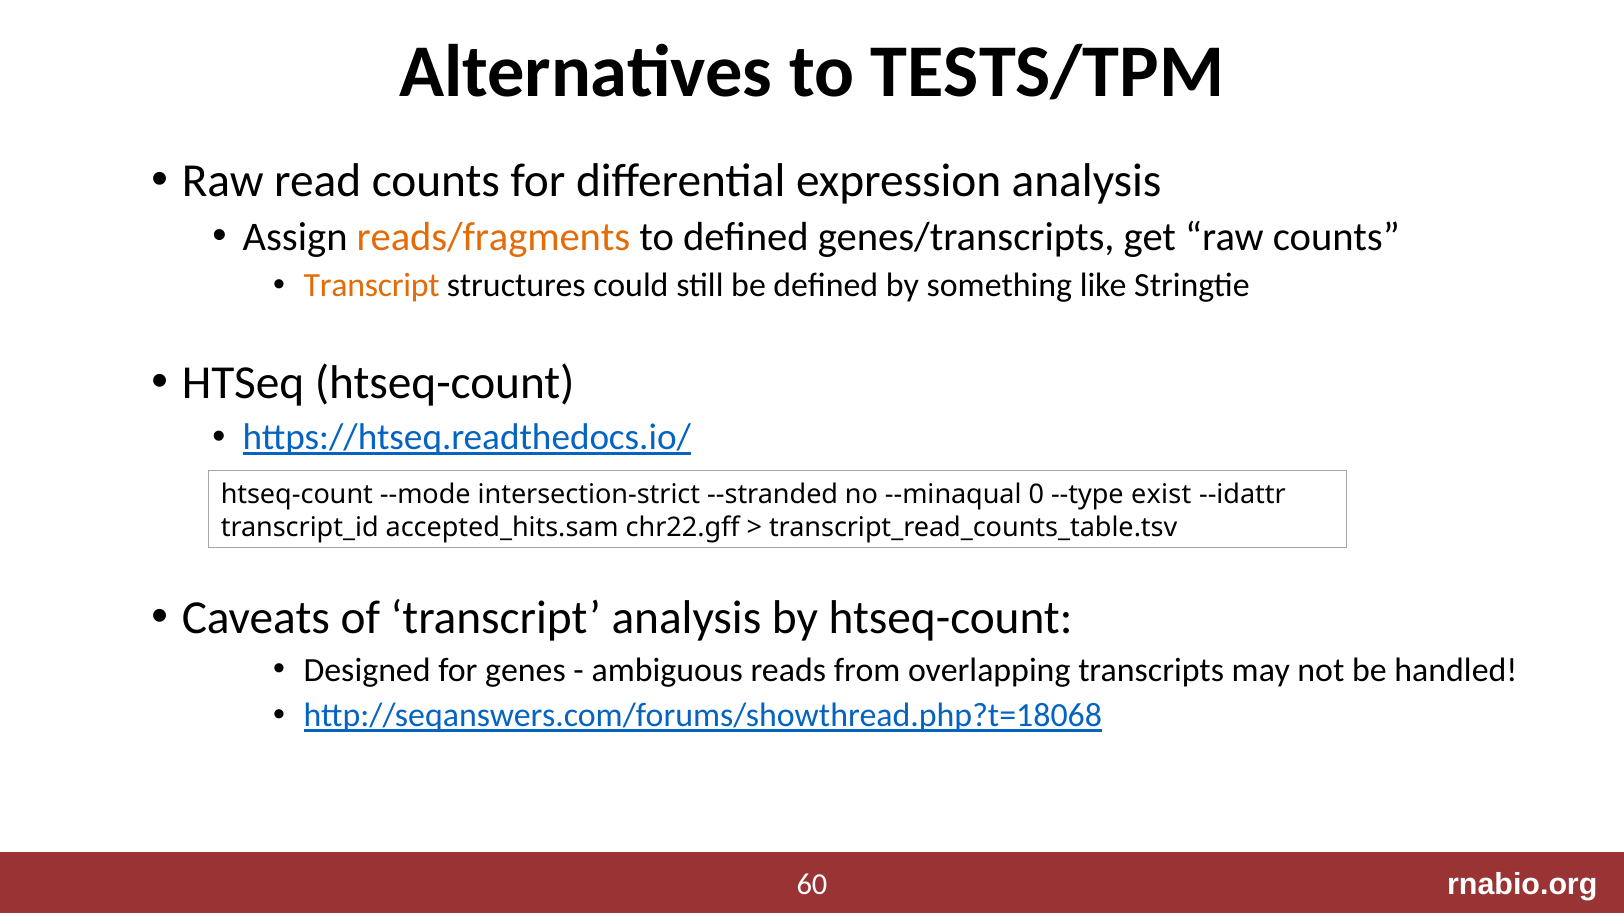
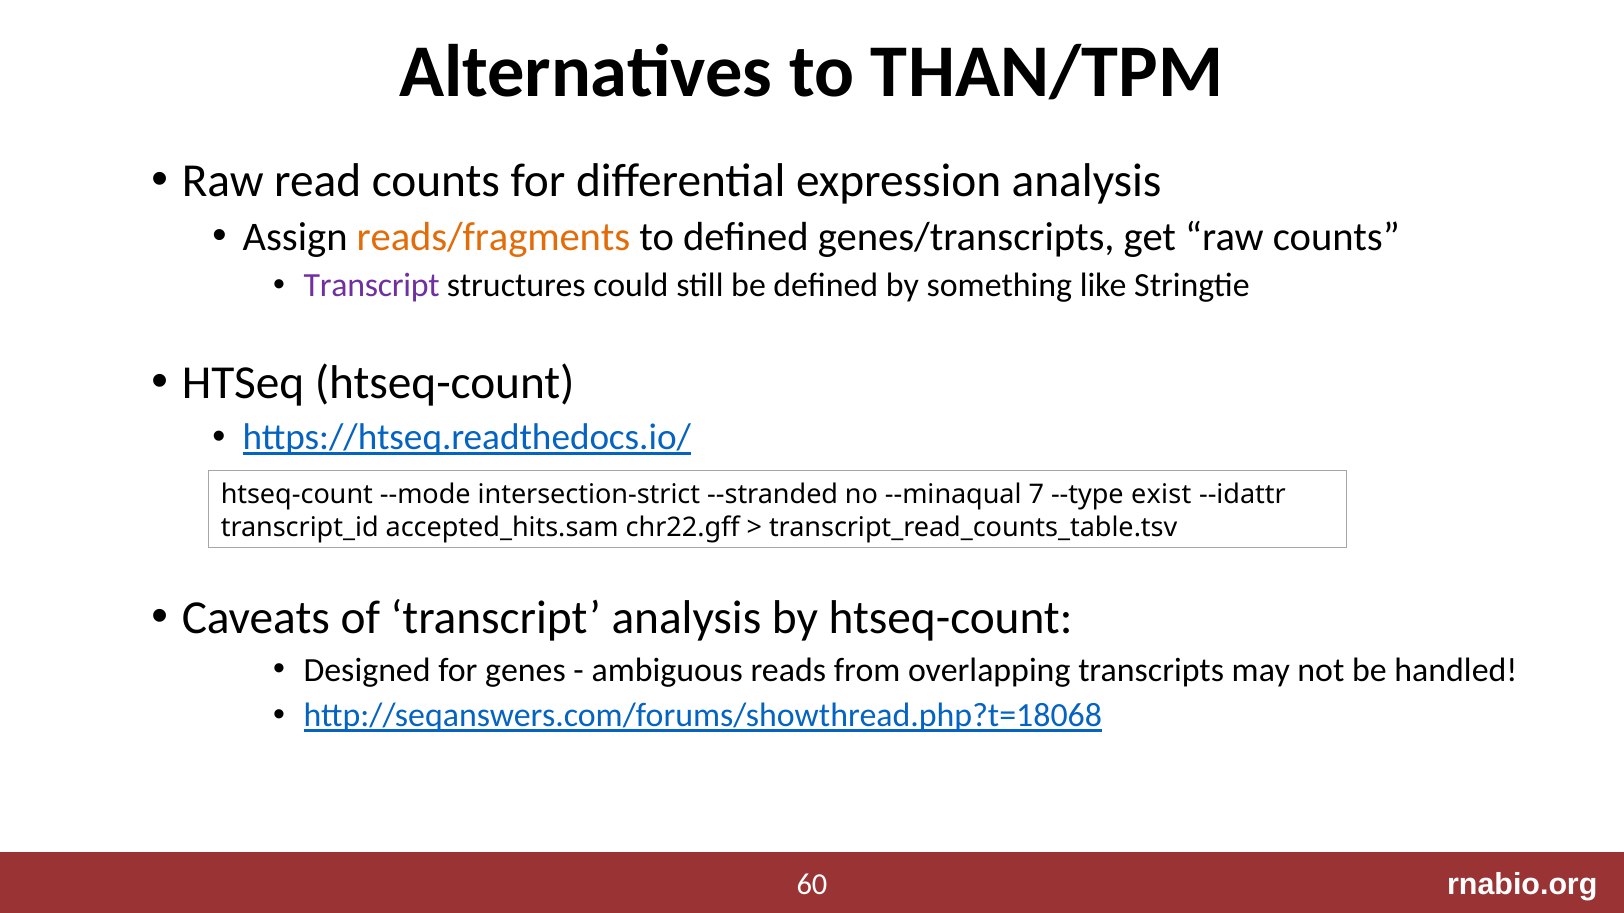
TESTS/TPM: TESTS/TPM -> THAN/TPM (1047, 72)
Transcript colour: orange -> purple (372, 286)
0: 0 -> 7 (1036, 495)
